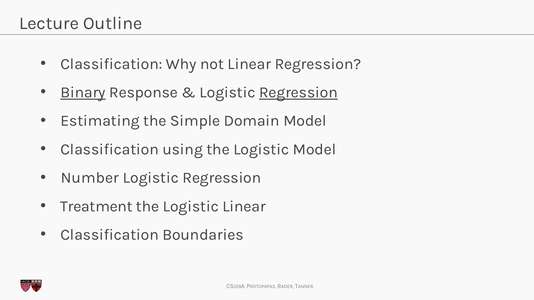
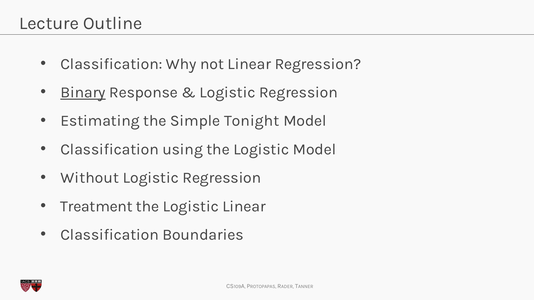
Regression underline: present -> none (298, 92)
Domain: Domain -> Tonight (252, 121)
Number: Number -> Without (90, 178)
